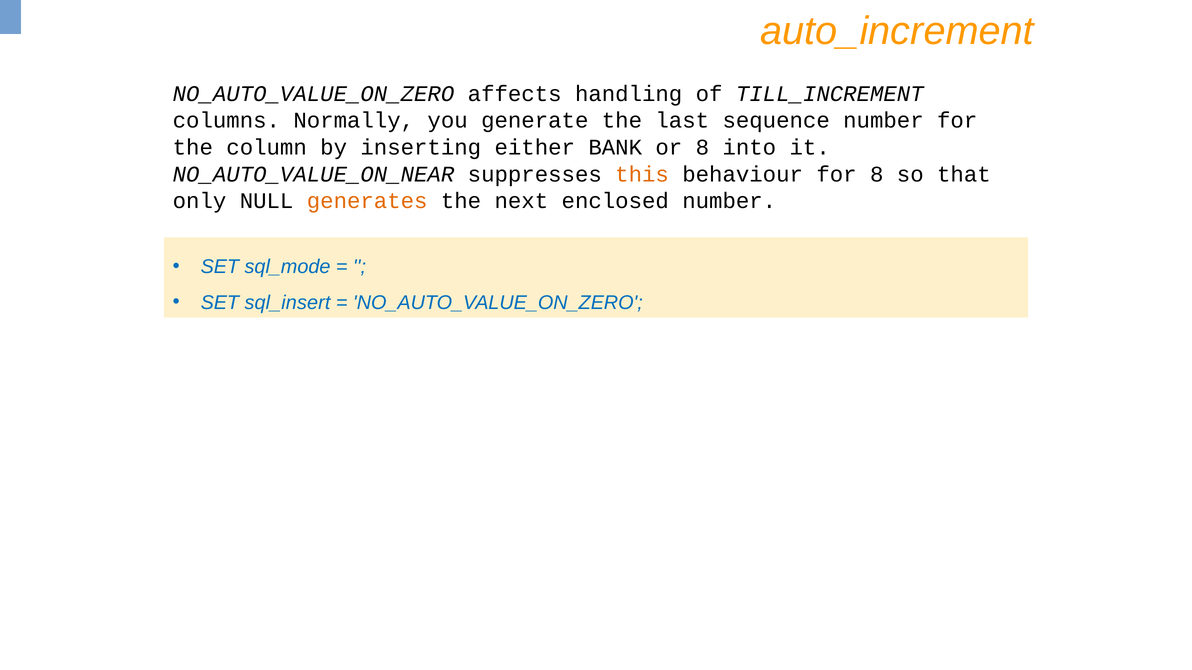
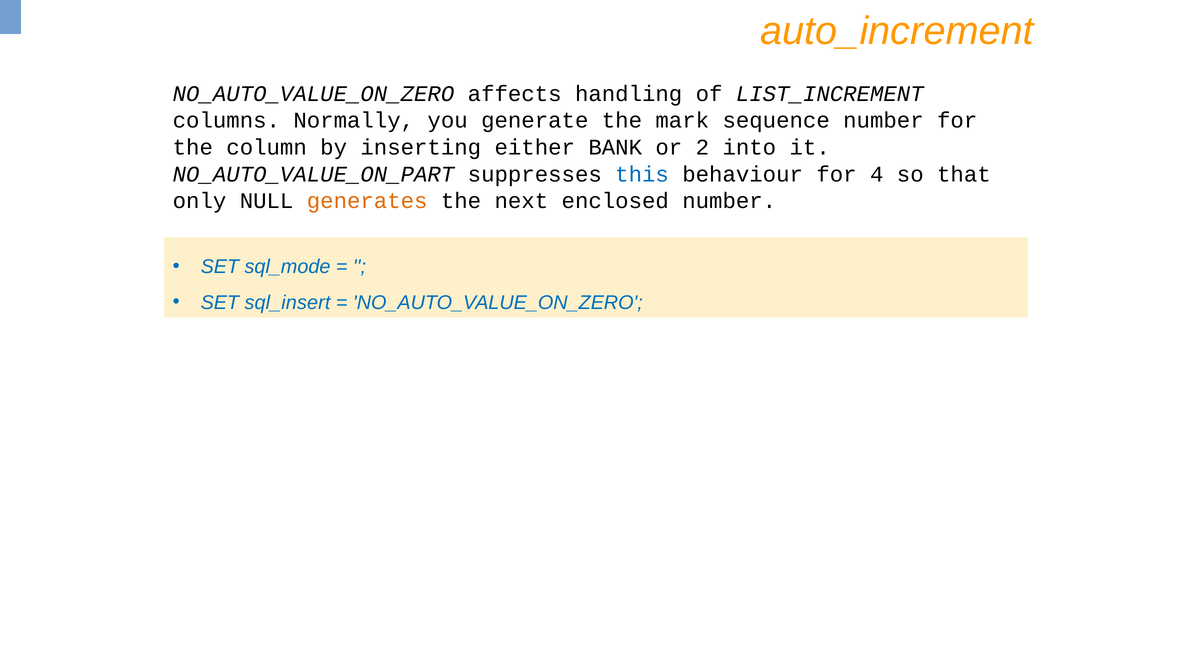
TILL_INCREMENT: TILL_INCREMENT -> LIST_INCREMENT (830, 94)
last: last -> mark (682, 121)
or 8: 8 -> 2 (702, 147)
NO_AUTO_VALUE_ON_NEAR: NO_AUTO_VALUE_ON_NEAR -> NO_AUTO_VALUE_ON_PART (314, 174)
this colour: orange -> blue (642, 174)
for 8: 8 -> 4 (877, 174)
